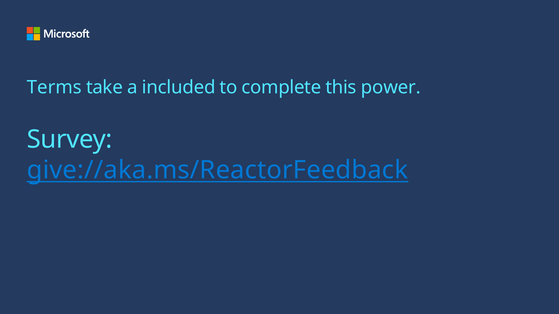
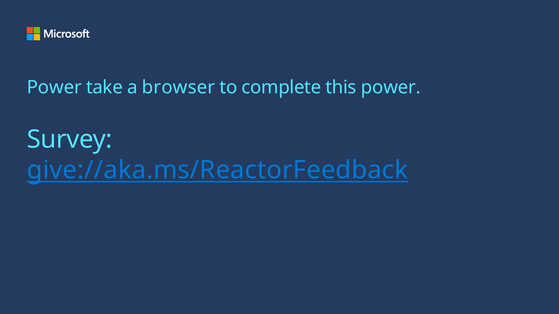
Terms: Terms -> Power (54, 87)
included: included -> browser (179, 87)
